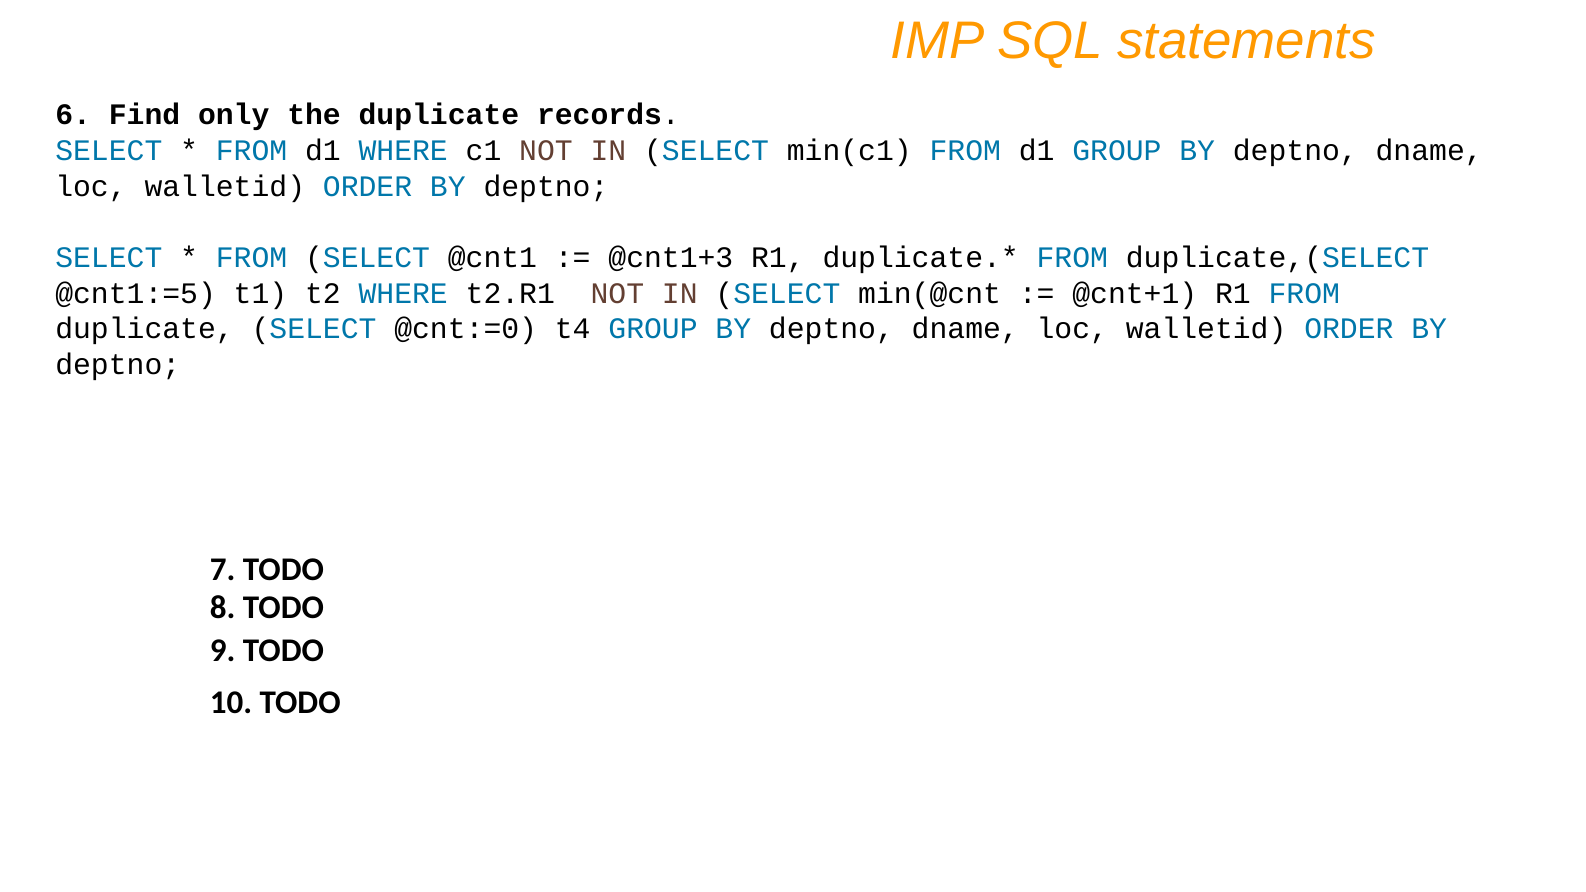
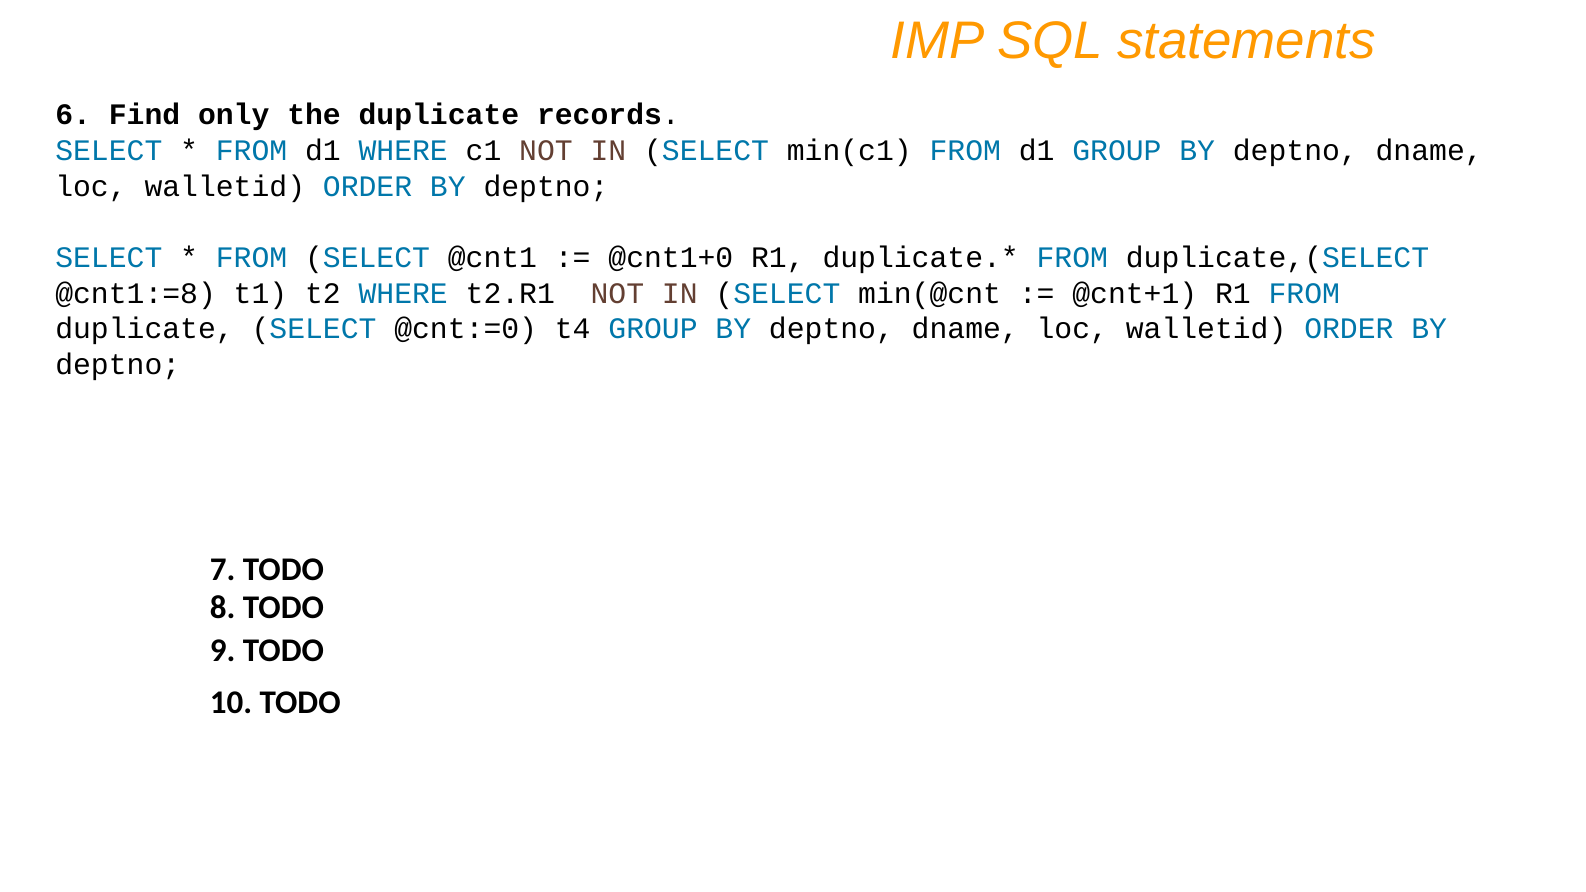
@cnt1+3: @cnt1+3 -> @cnt1+0 (671, 258)
@cnt1:=5: @cnt1:=5 -> @cnt1:=8 (136, 293)
